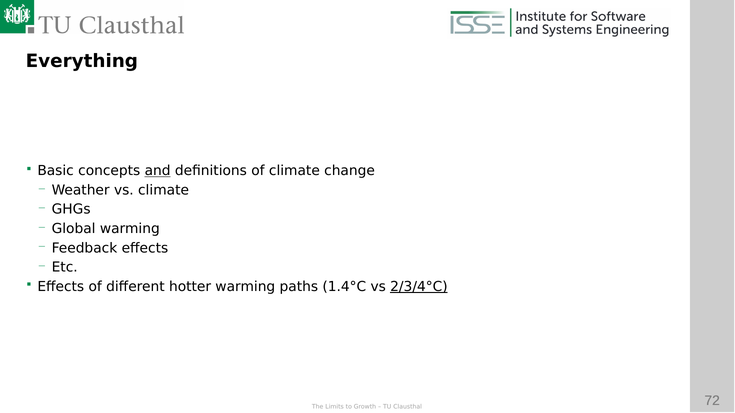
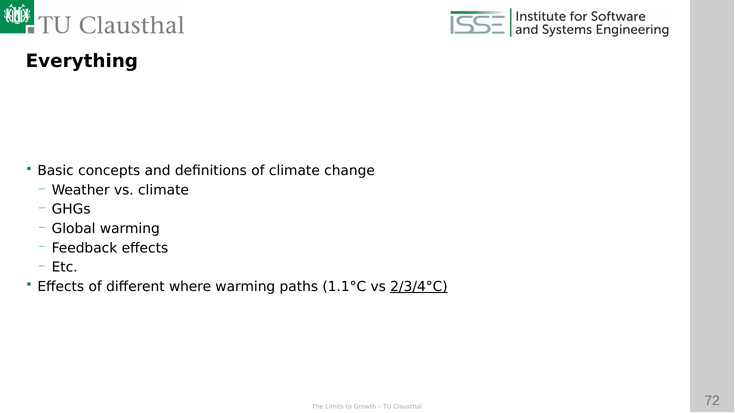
and underline: present -> none (158, 171)
hotter: hotter -> where (190, 287)
1.4°C: 1.4°C -> 1.1°C (344, 287)
